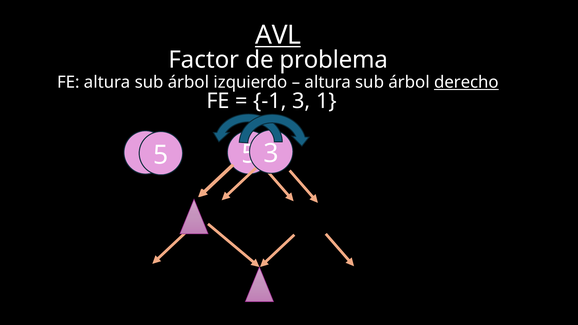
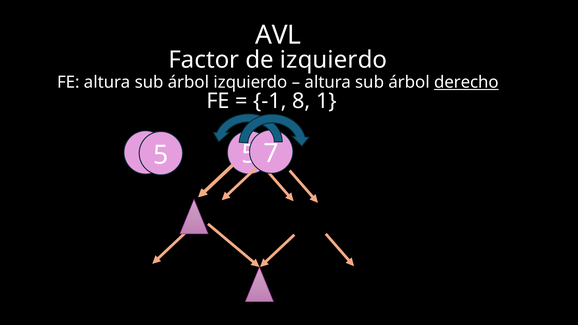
AVL underline: present -> none (278, 35)
de problema: problema -> izquierdo (334, 60)
-1 3: 3 -> 8 (301, 101)
3: 3 -> 7 (271, 154)
